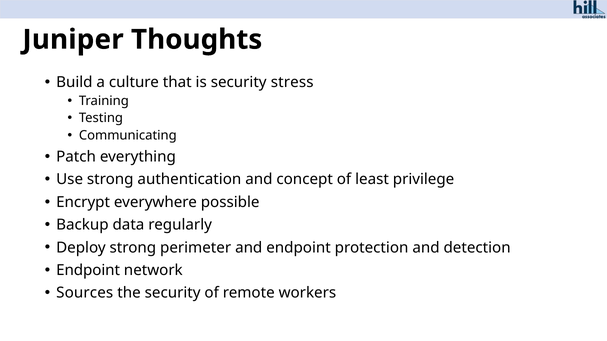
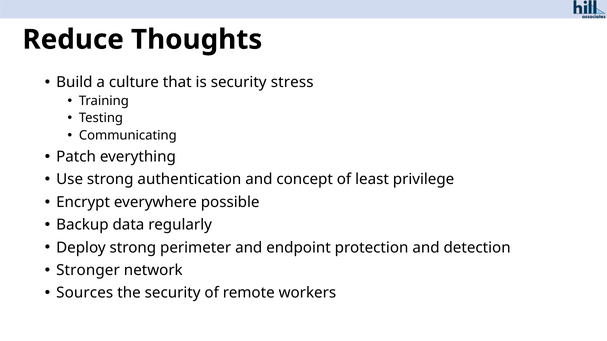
Juniper: Juniper -> Reduce (73, 40)
Endpoint: Endpoint -> Stronger (88, 271)
